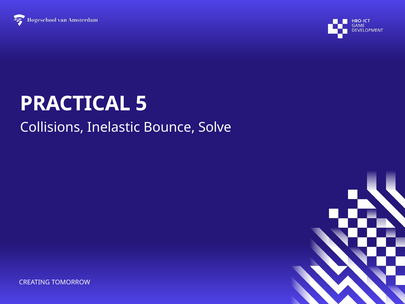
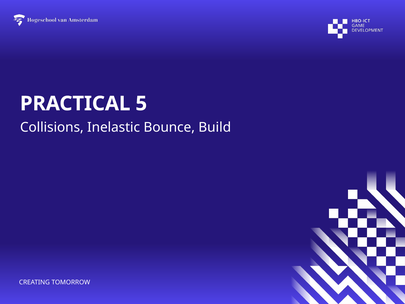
Solve: Solve -> Build (215, 127)
